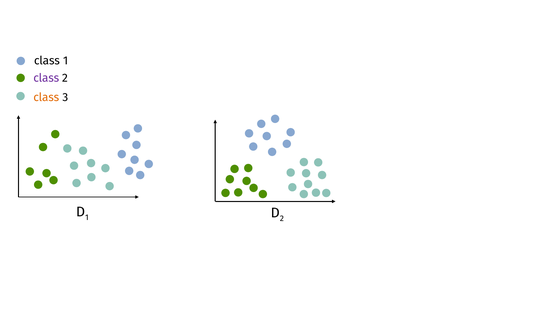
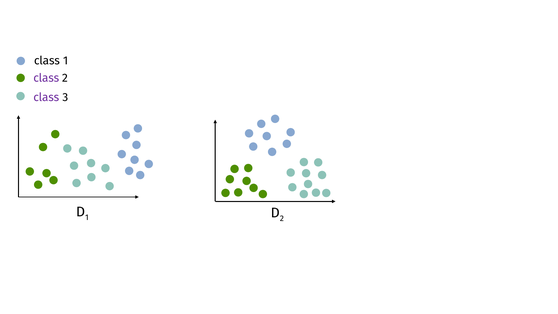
class colour: orange -> purple (46, 97)
